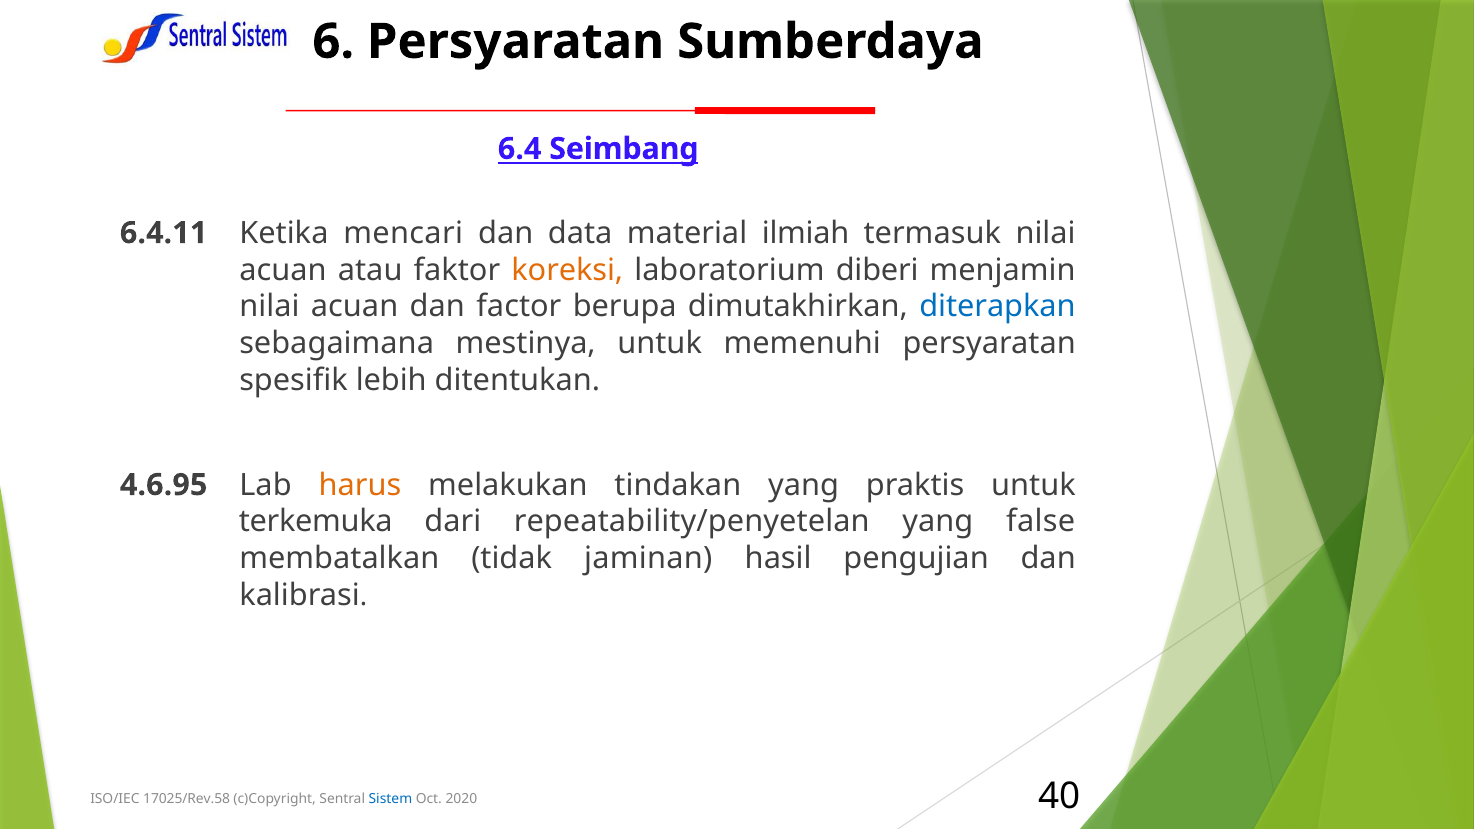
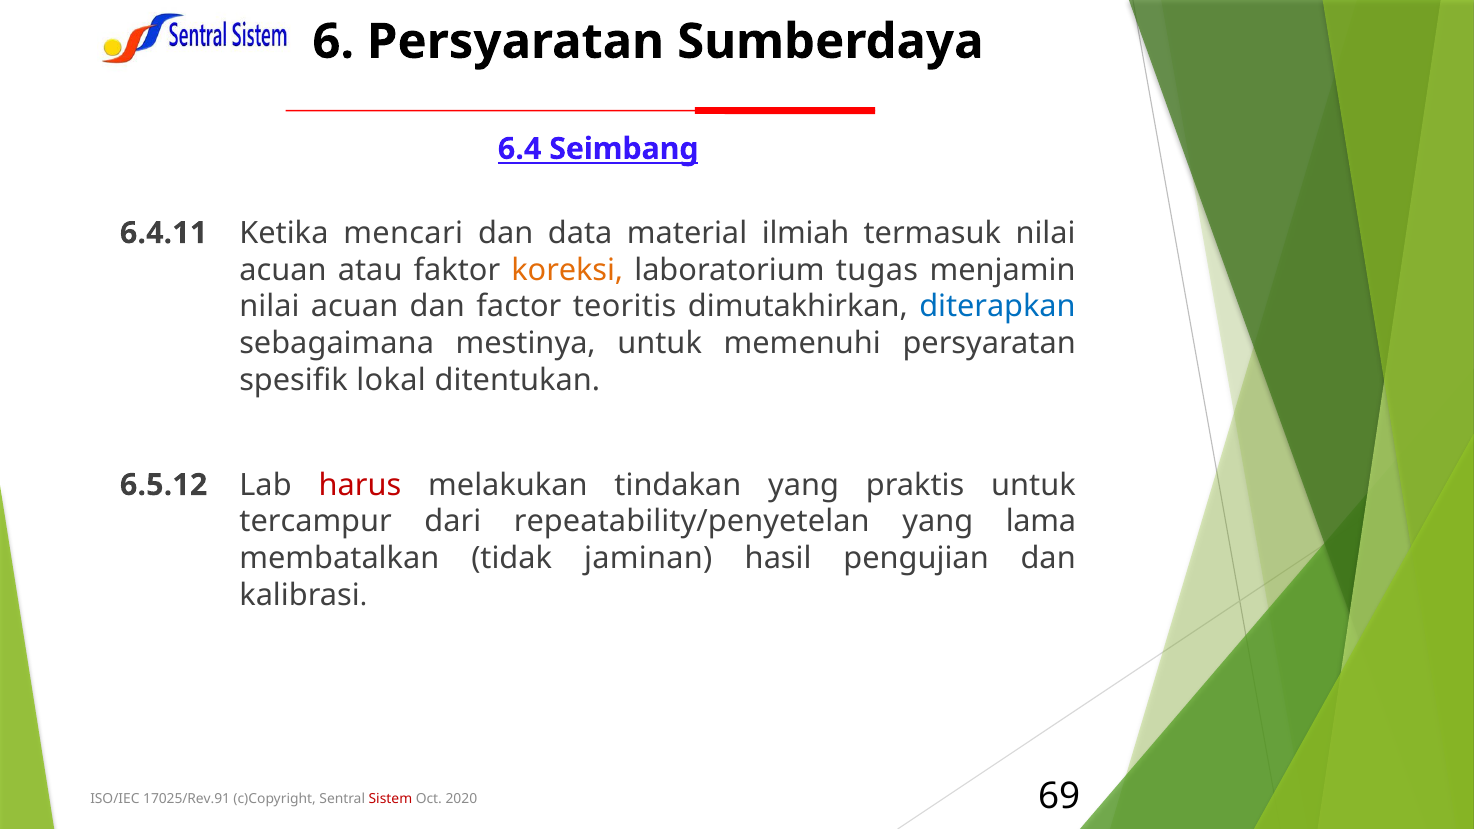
diberi: diberi -> tugas (877, 270)
berupa: berupa -> teoritis (625, 307)
lebih: lebih -> lokal (391, 381)
4.6.95: 4.6.95 -> 6.5.12 (164, 485)
harus colour: orange -> red (360, 485)
terkemuka: terkemuka -> tercampur (316, 522)
false: false -> lama (1041, 522)
17025/Rev.58: 17025/Rev.58 -> 17025/Rev.91 (187, 799)
Sistem colour: blue -> red (390, 799)
40: 40 -> 69 (1059, 796)
